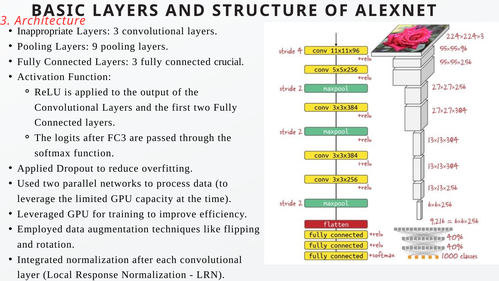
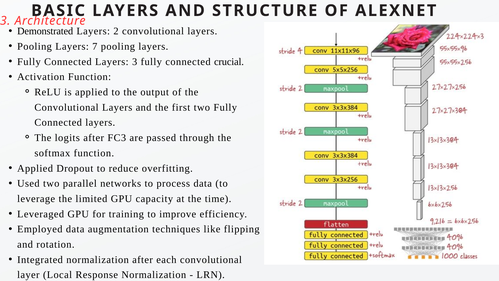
Inappropriate: Inappropriate -> Demonstrated (45, 31)
3: 3 -> 2 (116, 31)
9: 9 -> 7 (95, 46)
